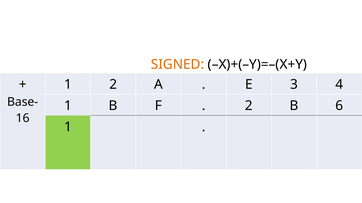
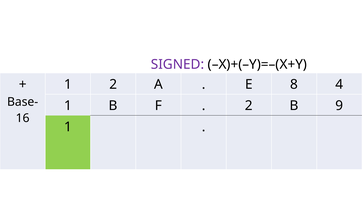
SIGNED colour: orange -> purple (178, 65)
3: 3 -> 8 (294, 85)
6: 6 -> 9 (339, 106)
